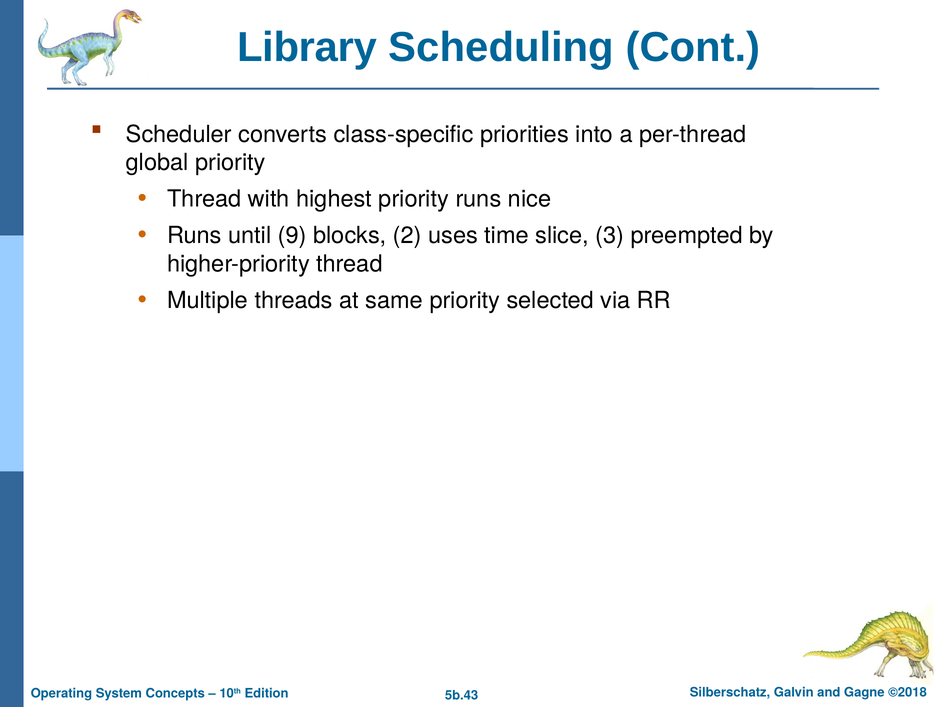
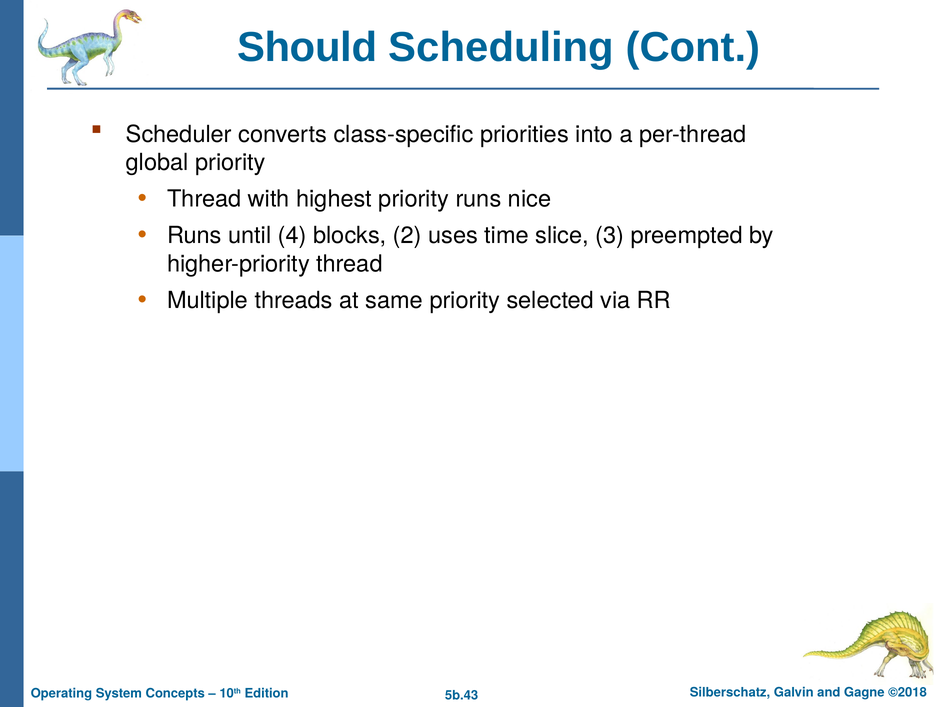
Library: Library -> Should (307, 47)
9: 9 -> 4 (292, 235)
